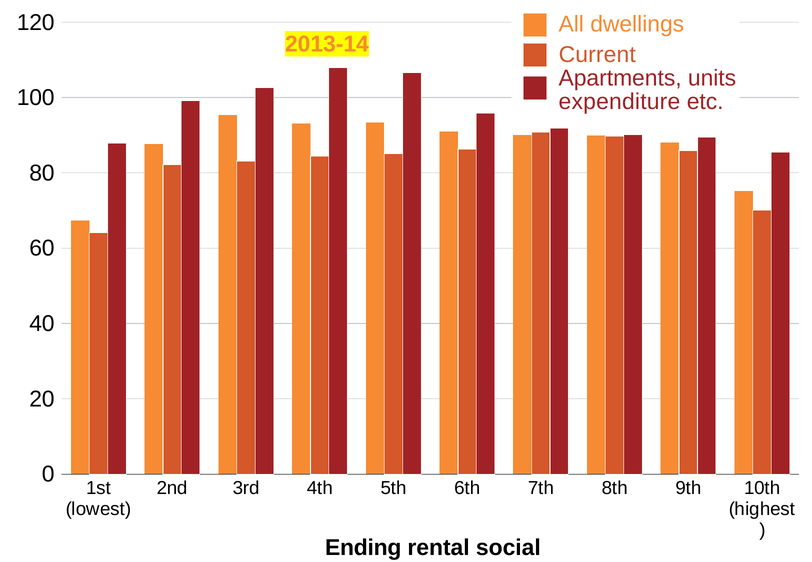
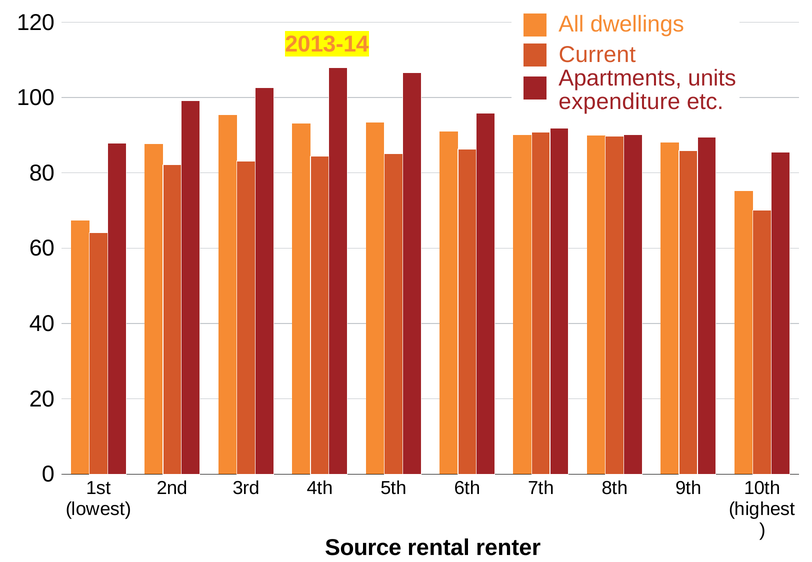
Ending: Ending -> Source (363, 548)
social: social -> renter (508, 548)
